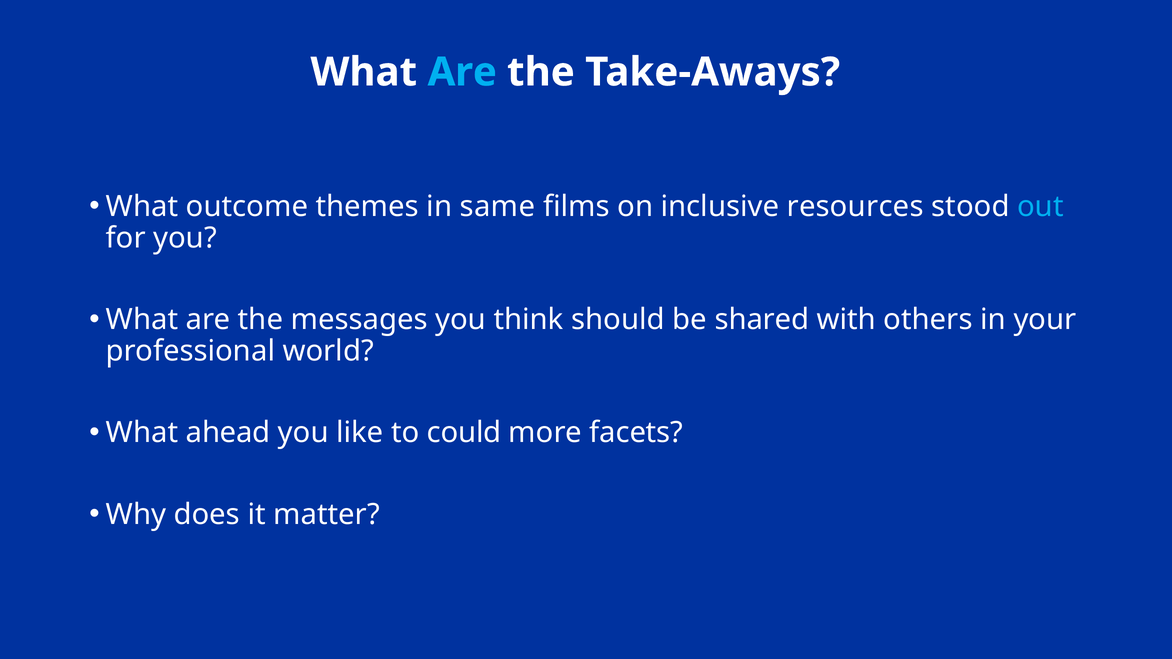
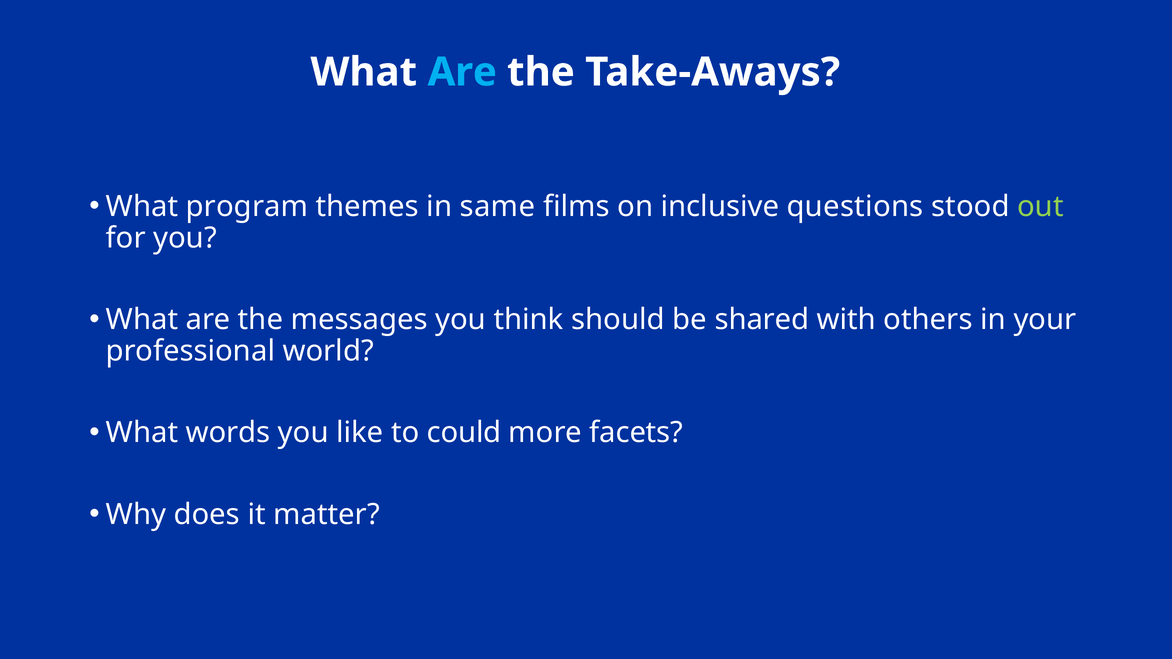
outcome: outcome -> program (247, 206)
resources: resources -> questions (855, 206)
out colour: light blue -> light green (1040, 206)
ahead: ahead -> words (228, 433)
